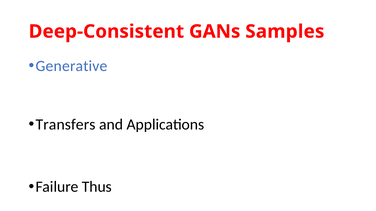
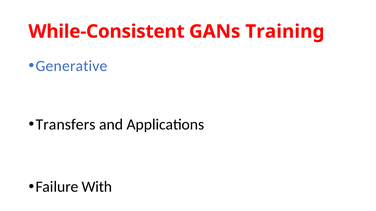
Deep-Consistent: Deep-Consistent -> While-Consistent (107, 32)
Samples: Samples -> Training (285, 32)
Thus: Thus -> With (97, 187)
